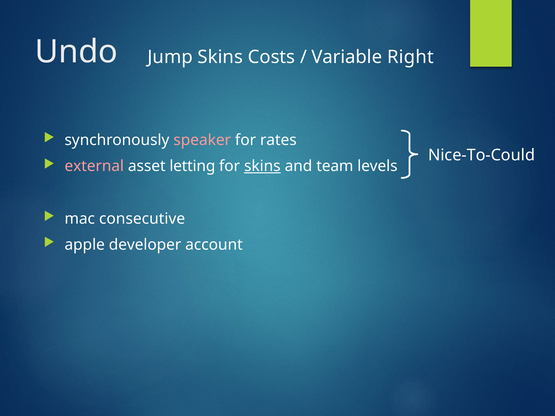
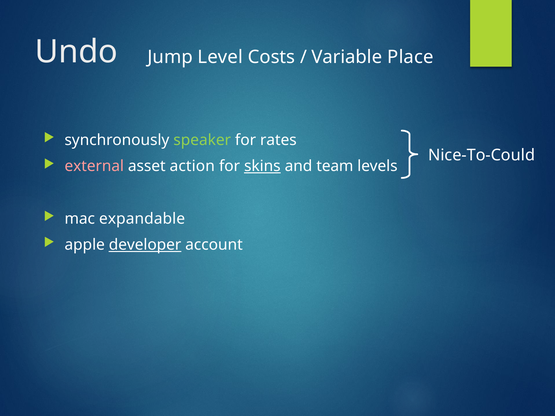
Jump Skins: Skins -> Level (220, 57)
Right: Right -> Place (411, 57)
speaker colour: pink -> light green (202, 140)
letting: letting -> action (192, 166)
consecutive: consecutive -> expandable (142, 219)
developer underline: none -> present (145, 245)
